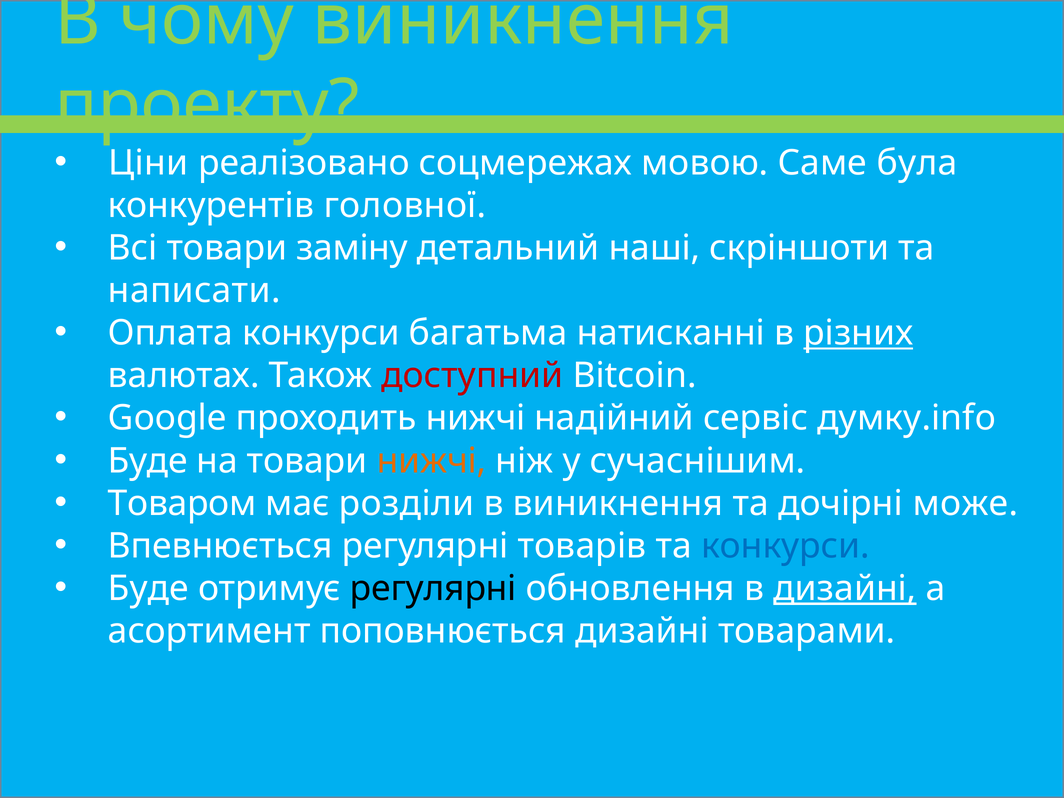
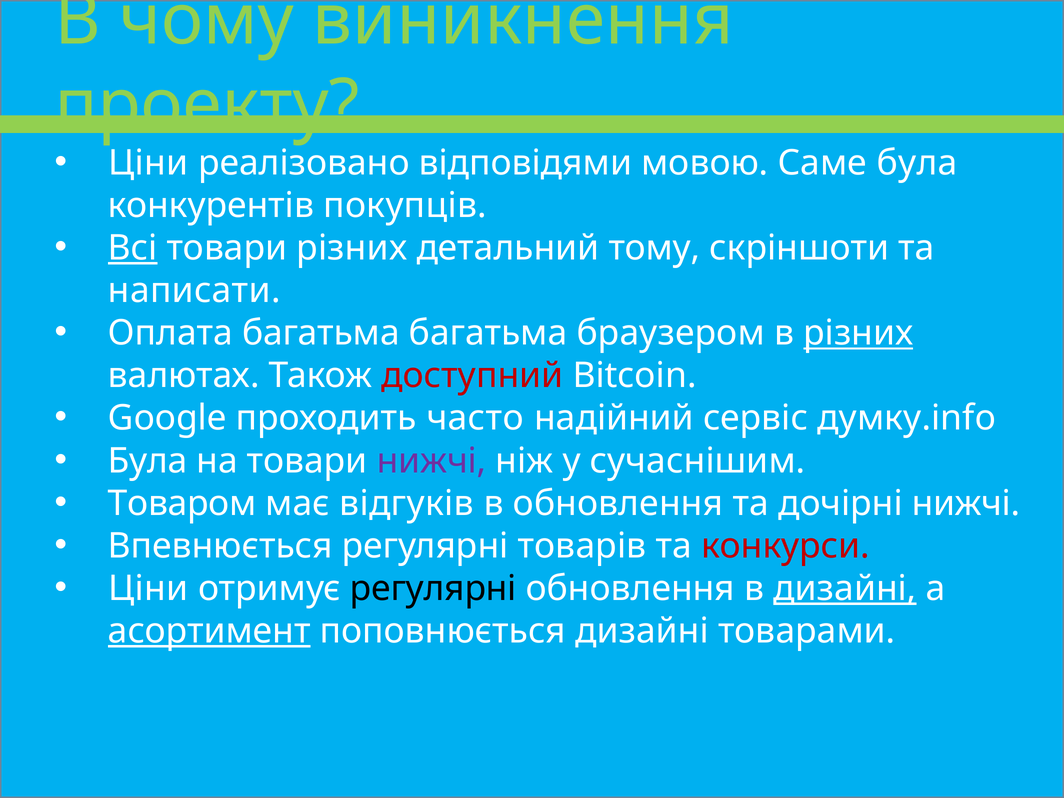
соцмережах: соцмережах -> відповідями (525, 163)
головної: головної -> покупців (405, 205)
Всі underline: none -> present (133, 248)
товари заміну: заміну -> різних (352, 248)
наші: наші -> тому (654, 248)
Оплата конкурси: конкурси -> багатьма (321, 333)
натисканні: натисканні -> браузером (671, 333)
проходить нижчі: нижчі -> часто (475, 418)
Буде: Буде -> Була (148, 461)
нижчі colour: orange -> purple (432, 461)
розділи: розділи -> відгуків (407, 503)
в виникнення: виникнення -> обновлення (618, 503)
дочірні може: може -> нижчі (966, 503)
конкурси colour: blue -> red (785, 546)
Буде: Буде -> Ціни (148, 588)
асортимент underline: none -> present (209, 631)
